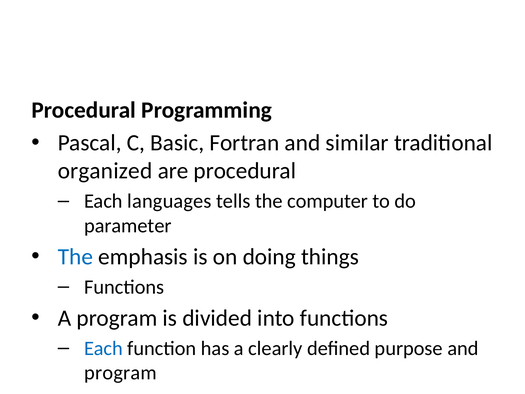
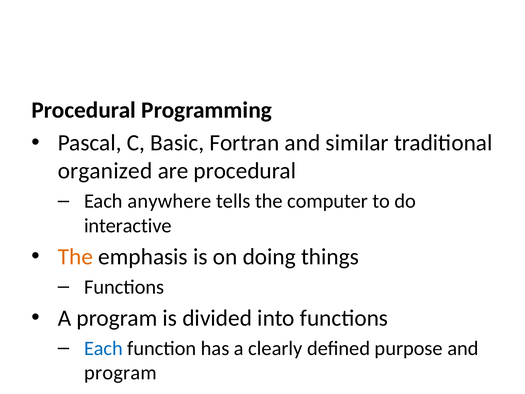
languages: languages -> anywhere (169, 201)
parameter: parameter -> interactive (128, 225)
The colour: blue -> orange (75, 257)
